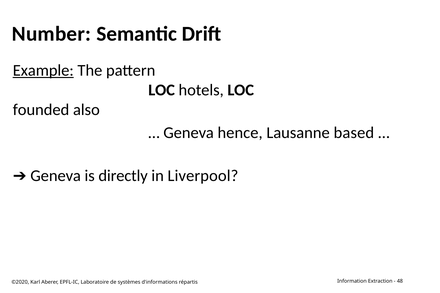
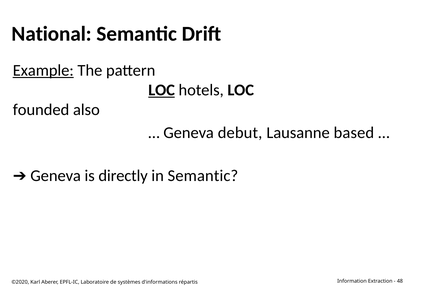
Number: Number -> National (52, 34)
LOC underline: none -> present (162, 90)
hence: hence -> debut (240, 133)
in Liverpool: Liverpool -> Semantic (203, 176)
